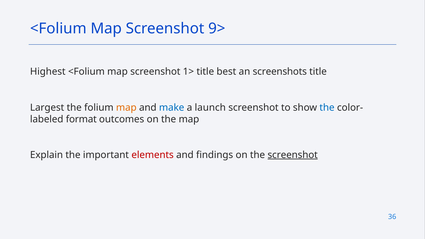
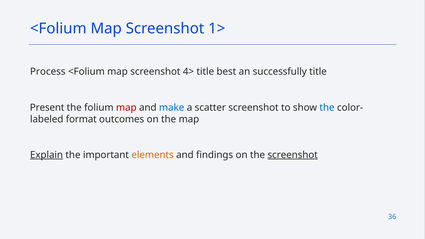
9>: 9> -> 1> (217, 28)
Highest: Highest -> Process (48, 72)
1>: 1> -> 4> (188, 72)
screenshots: screenshots -> successfully (280, 72)
Largest: Largest -> Present (47, 107)
map colour: orange -> red (126, 107)
launch: launch -> scatter (210, 107)
Explain underline: none -> present (47, 155)
elements colour: red -> orange (153, 155)
